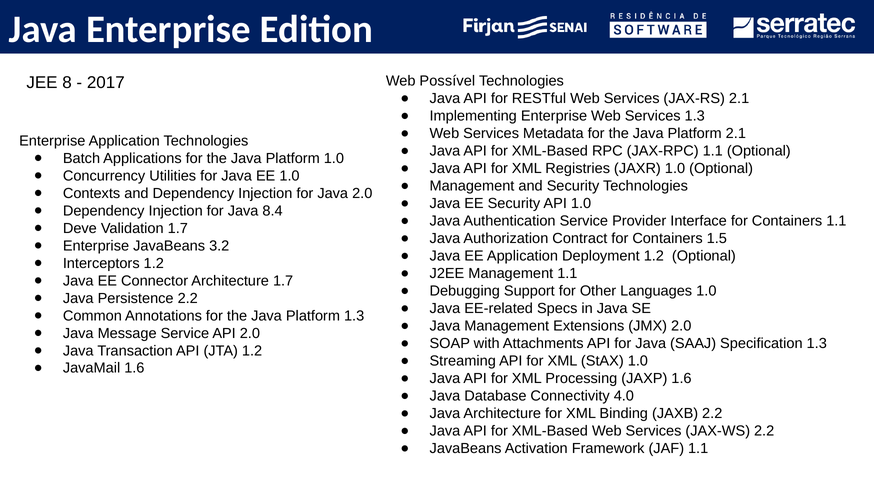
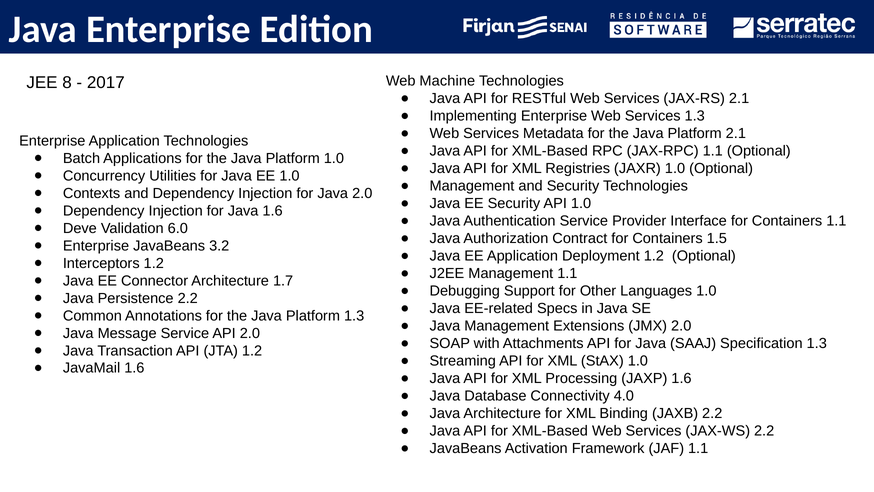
Possível: Possível -> Machine (447, 81)
Java 8.4: 8.4 -> 1.6 (273, 211)
Validation 1.7: 1.7 -> 6.0 (178, 228)
